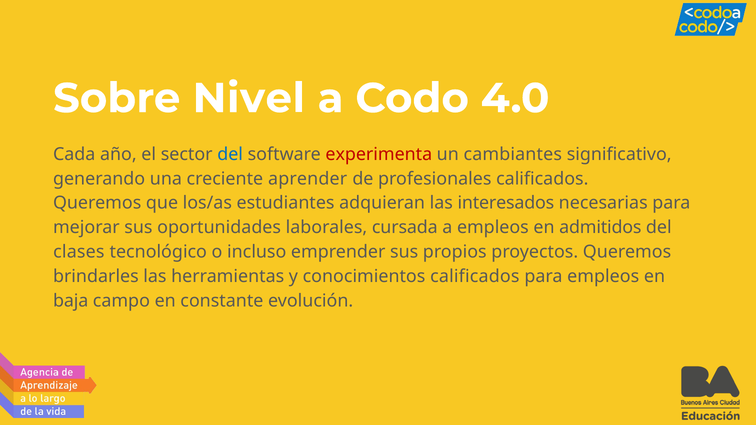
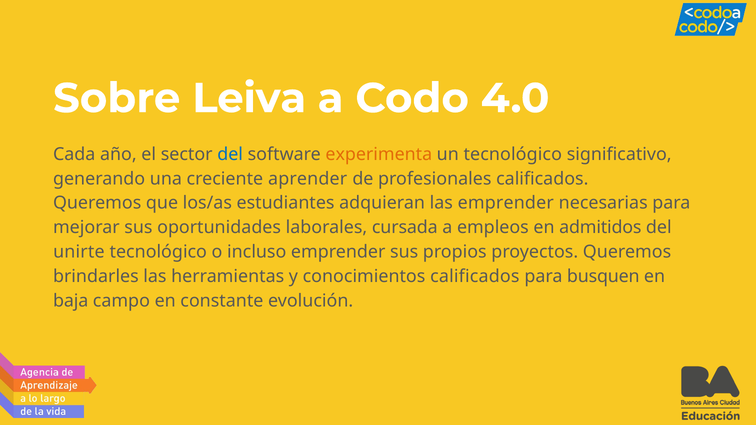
Nivel: Nivel -> Leiva (249, 98)
experimenta colour: red -> orange (379, 154)
un cambiantes: cambiantes -> tecnológico (513, 154)
las interesados: interesados -> emprender (506, 203)
clases: clases -> unirte (79, 252)
para empleos: empleos -> busquen (603, 277)
